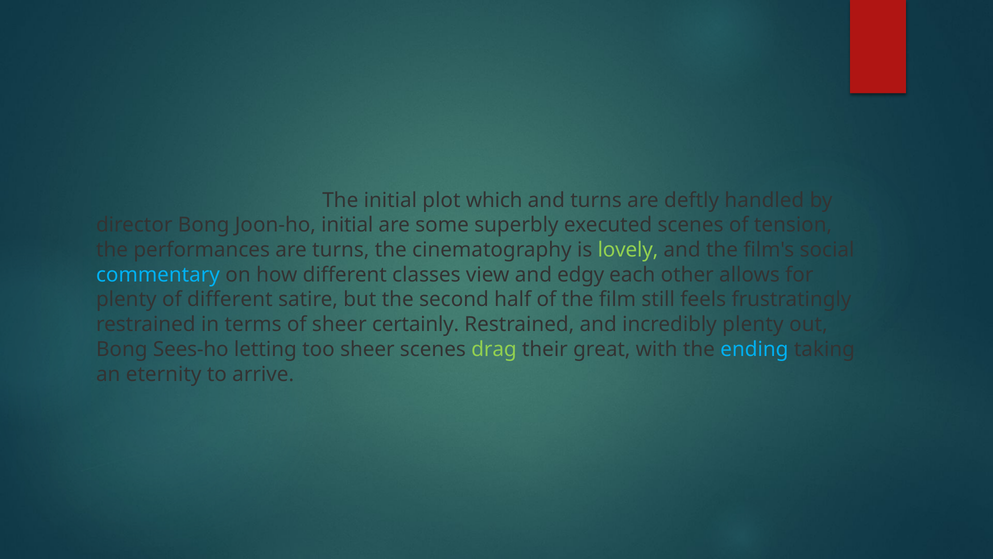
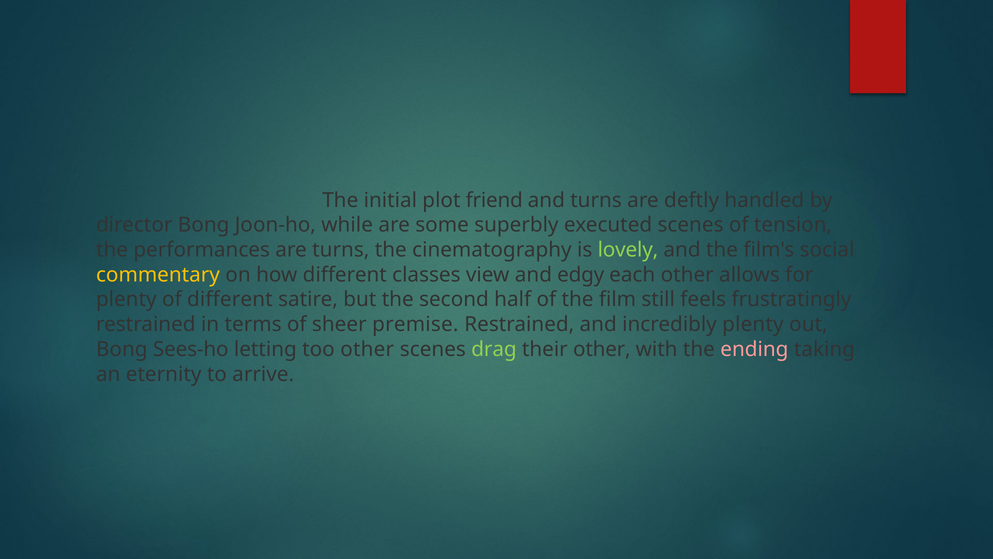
which: which -> friend (494, 200)
Joon-ho initial: initial -> while (347, 225)
commentary colour: light blue -> yellow (158, 275)
certainly: certainly -> premise (415, 324)
too sheer: sheer -> other (367, 349)
their great: great -> other (602, 349)
ending colour: light blue -> pink (754, 349)
